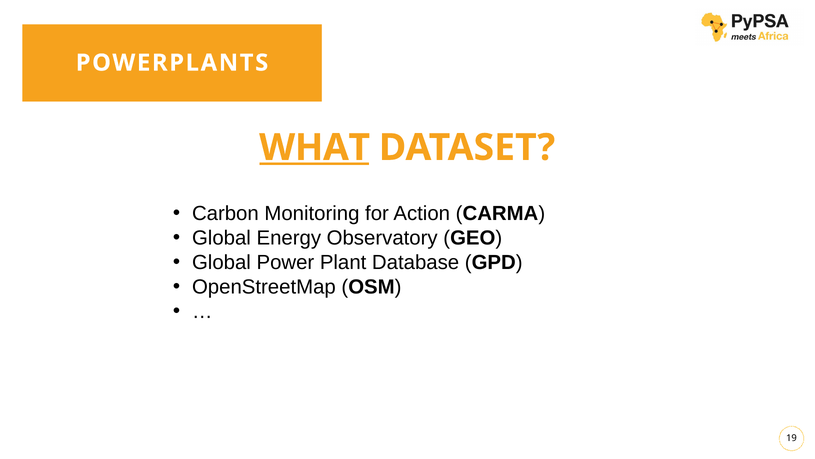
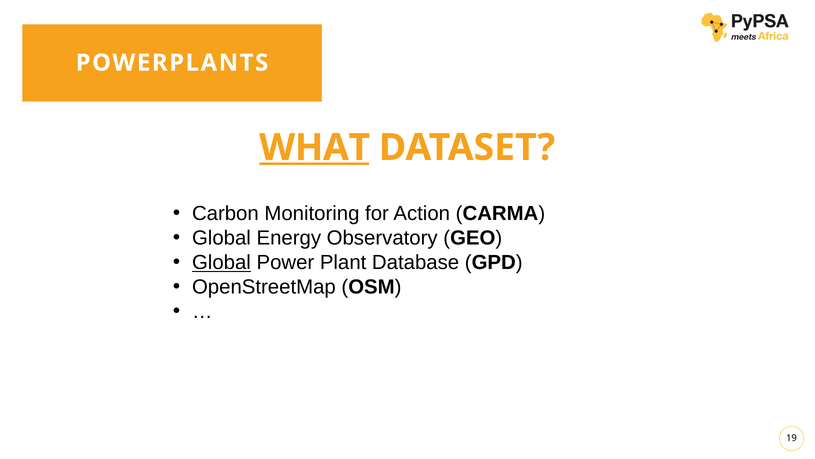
Global underline: none -> present (221, 262)
